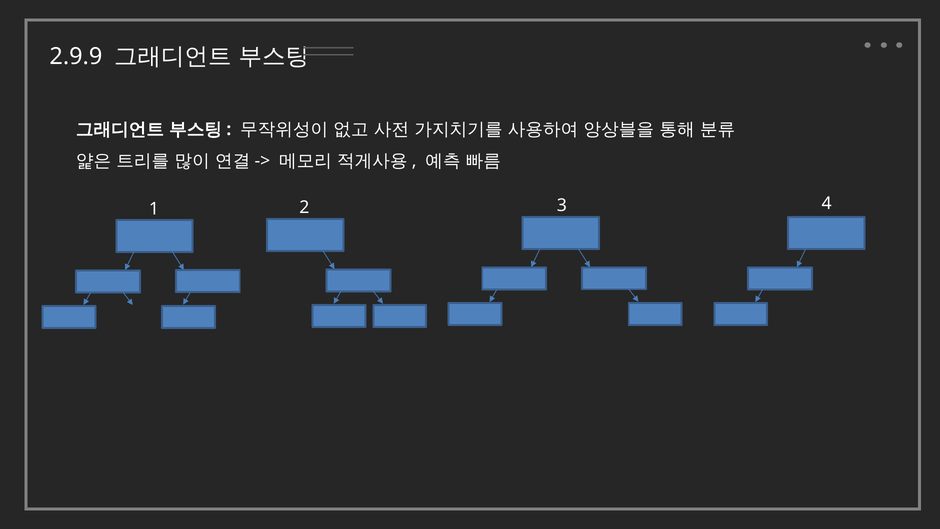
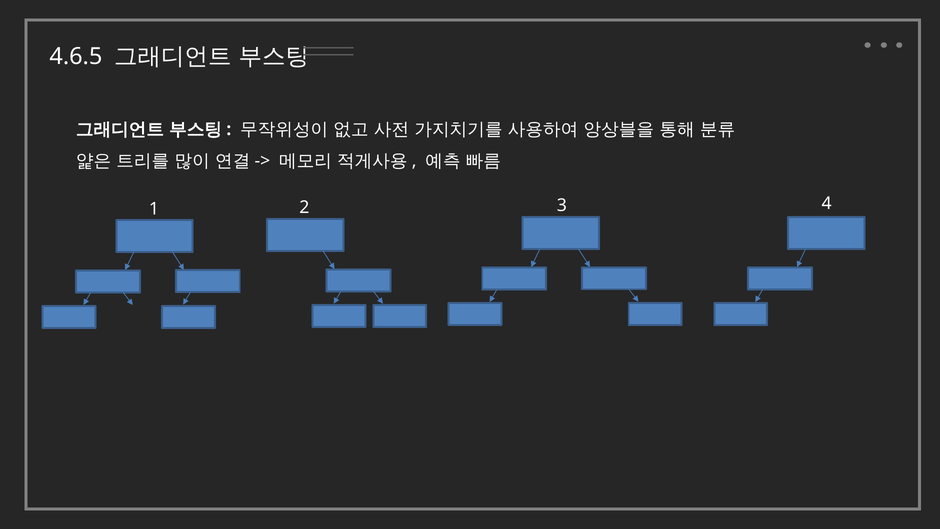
2.9.9: 2.9.9 -> 4.6.5 (76, 56)
